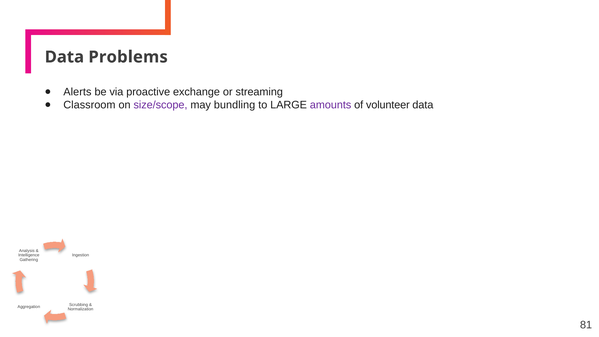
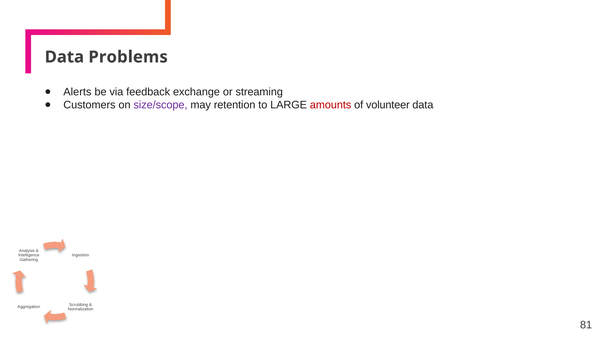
proactive: proactive -> feedback (148, 92)
Classroom: Classroom -> Customers (89, 105)
bundling: bundling -> retention (235, 105)
amounts colour: purple -> red (331, 105)
